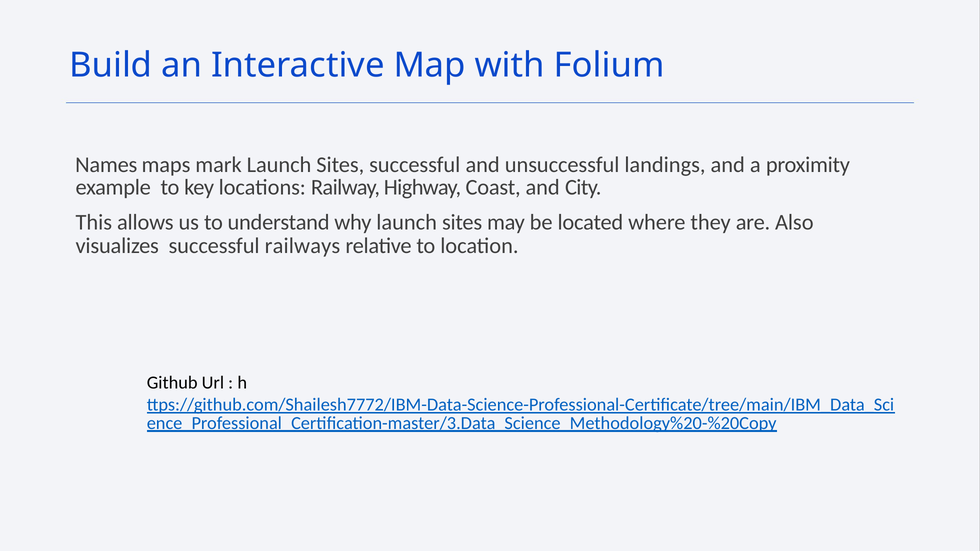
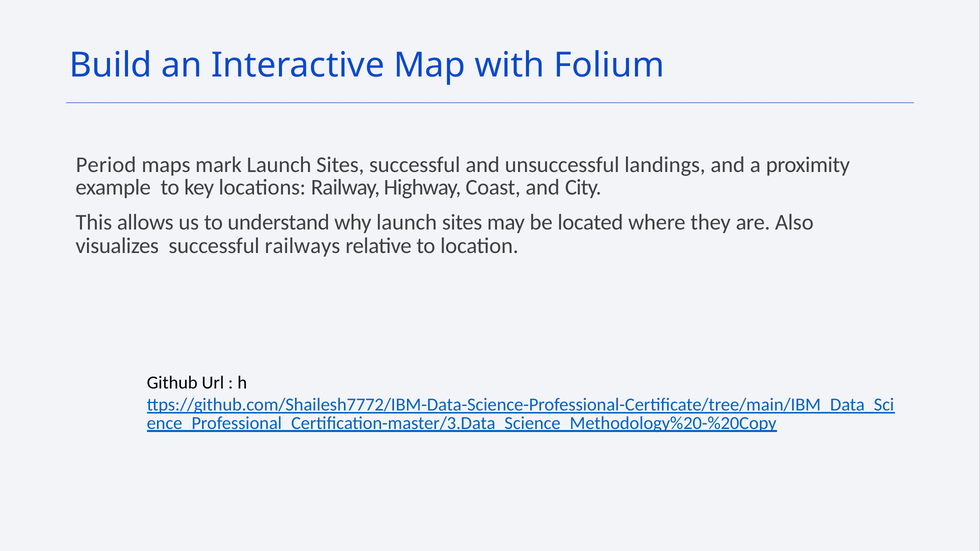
Names: Names -> Period (106, 165)
